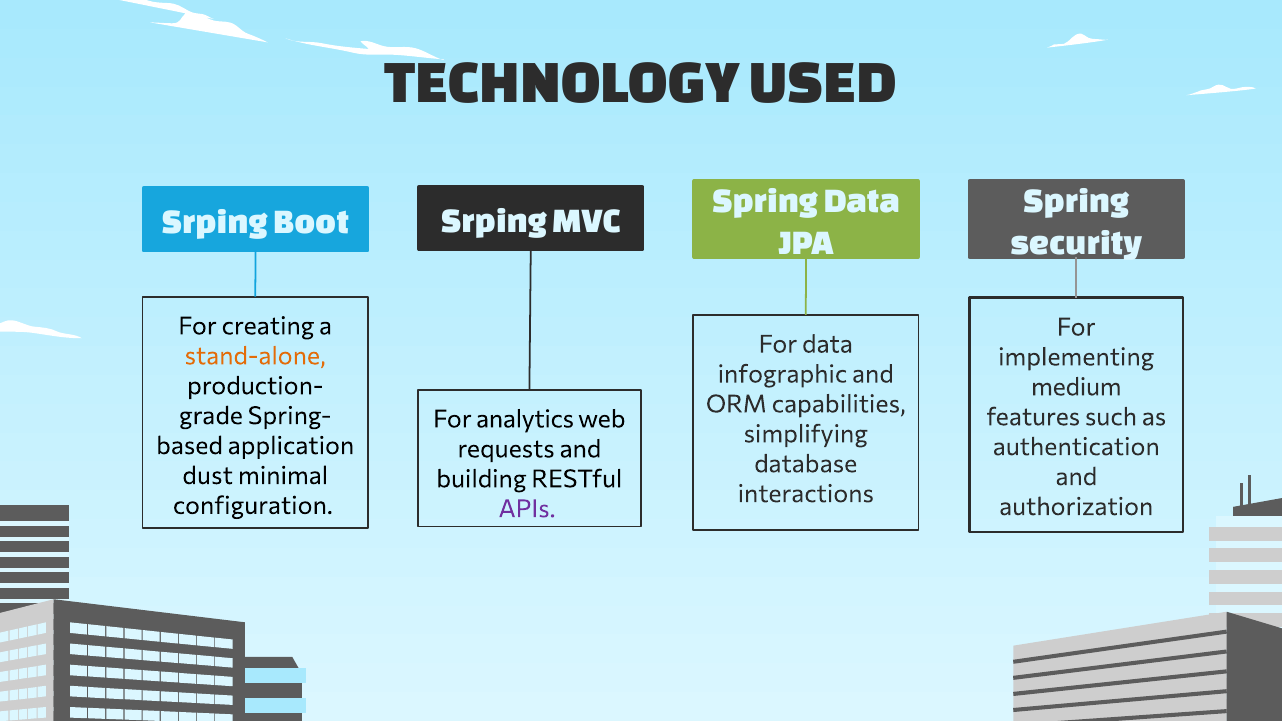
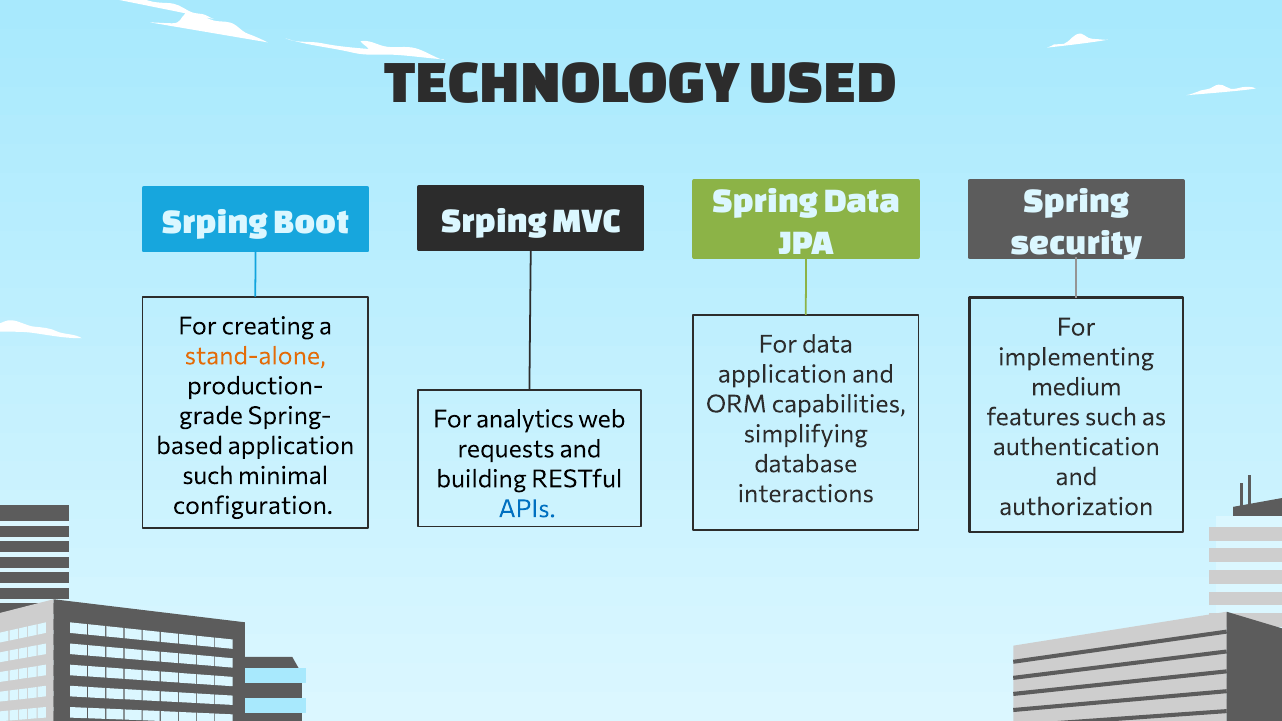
infographic: infographic -> application (782, 374)
dust: dust -> such (208, 476)
APIs colour: purple -> blue (527, 509)
